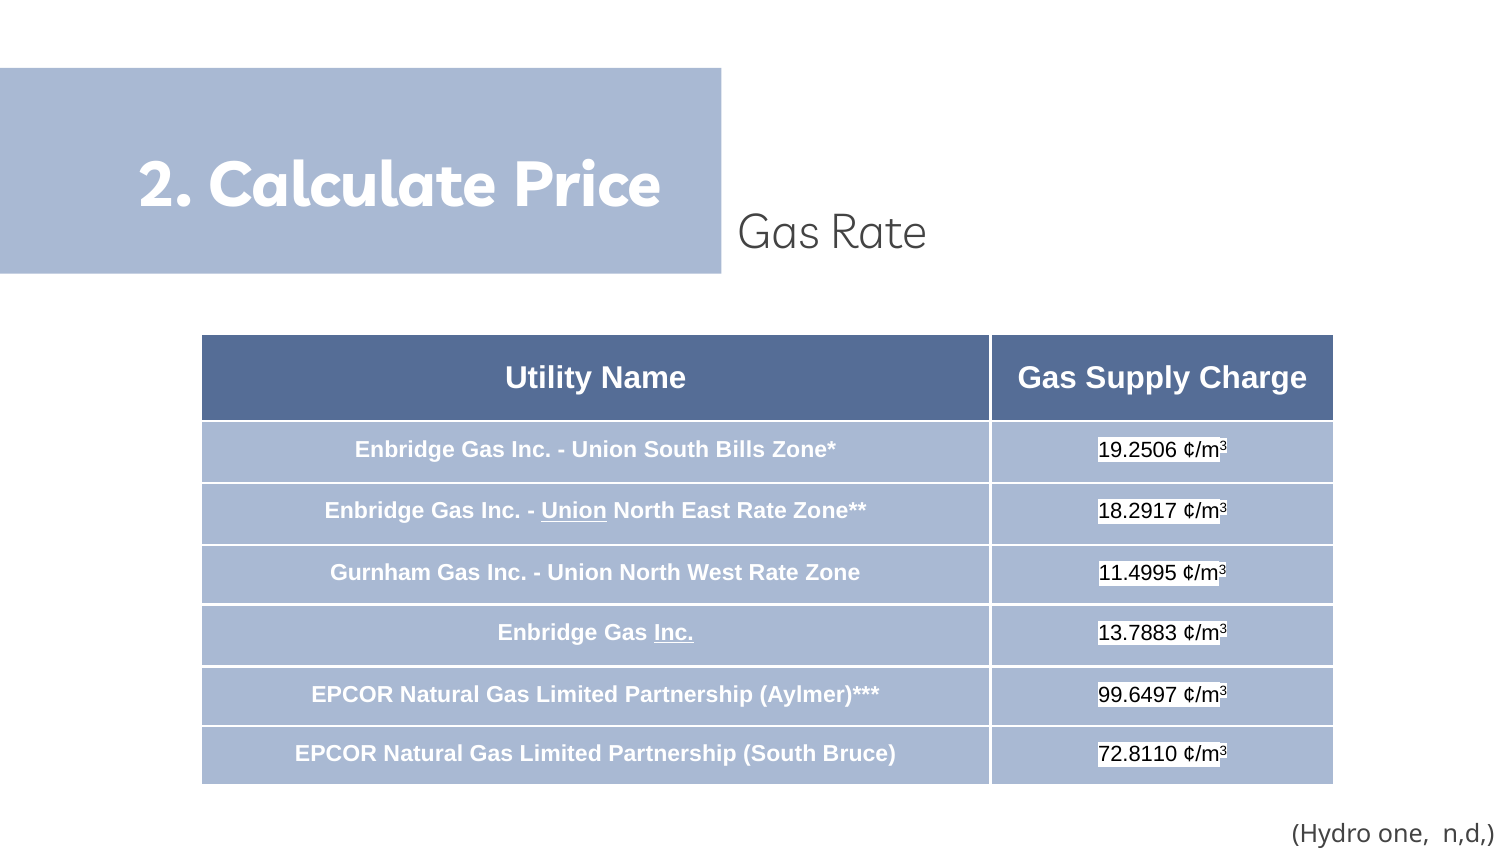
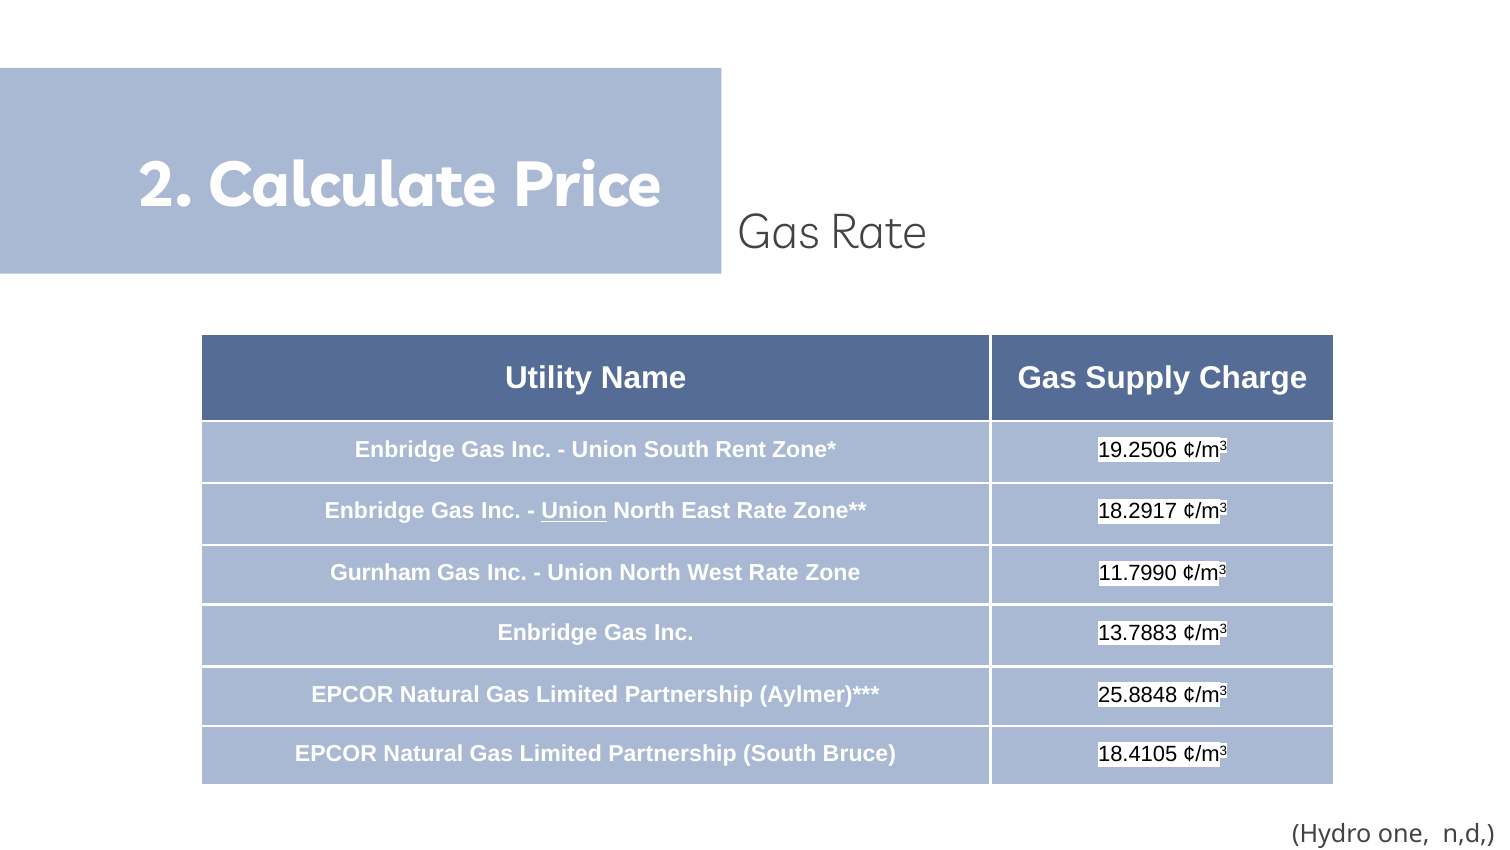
Bills: Bills -> Rent (741, 449)
11.4995: 11.4995 -> 11.7990 (1138, 573)
Inc underline: present -> none (674, 632)
99.6497: 99.6497 -> 25.8848 (1138, 695)
72.8110: 72.8110 -> 18.4105 (1138, 754)
